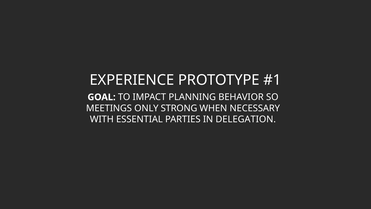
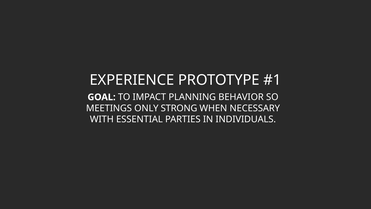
DELEGATION: DELEGATION -> INDIVIDUALS (246, 119)
